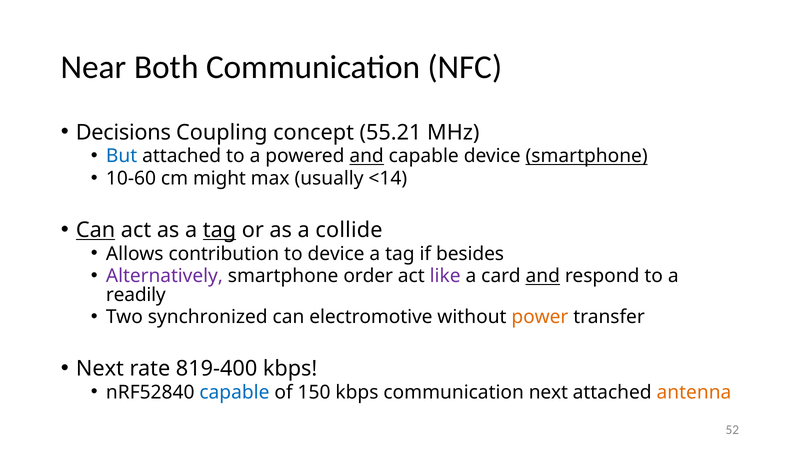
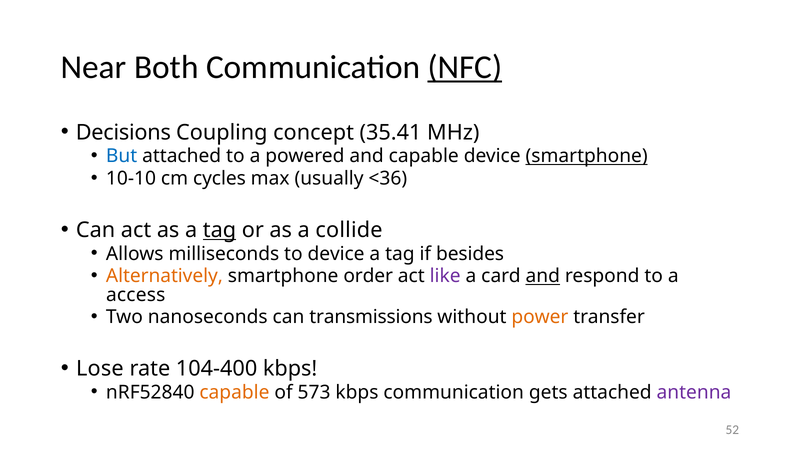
NFC underline: none -> present (465, 67)
55.21: 55.21 -> 35.41 (391, 132)
and underline: present -> none (367, 156)
10-60: 10-60 -> 10-10 (131, 178)
might: might -> cycles (219, 178)
<14: <14 -> <36 (388, 178)
Can underline: present -> none (96, 230)
contribution: contribution -> milliseconds (224, 254)
Alternatively colour: purple -> orange (164, 276)
readily: readily -> access (136, 295)
synchronized: synchronized -> nanoseconds (208, 317)
electromotive: electromotive -> transmissions (371, 317)
Next: Next -> Lose (100, 369)
819-400: 819-400 -> 104-400 (217, 369)
capable colour: blue -> orange (234, 392)
150: 150 -> 573 (314, 392)
communication next: next -> gets (548, 392)
antenna colour: orange -> purple (694, 392)
